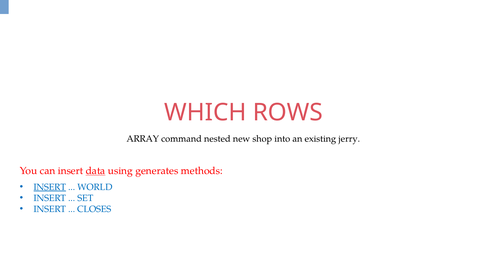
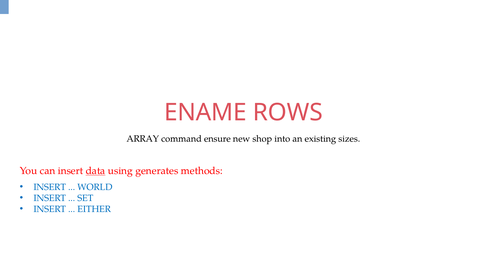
WHICH: WHICH -> ENAME (205, 112)
nested: nested -> ensure (217, 139)
jerry: jerry -> sizes (349, 139)
INSERT underline: present -> none (50, 187)
CLOSES: CLOSES -> EITHER (94, 209)
